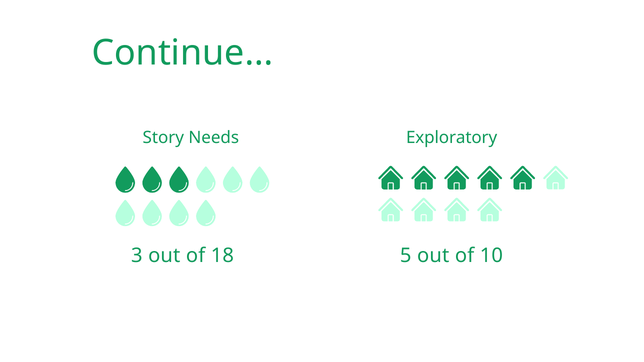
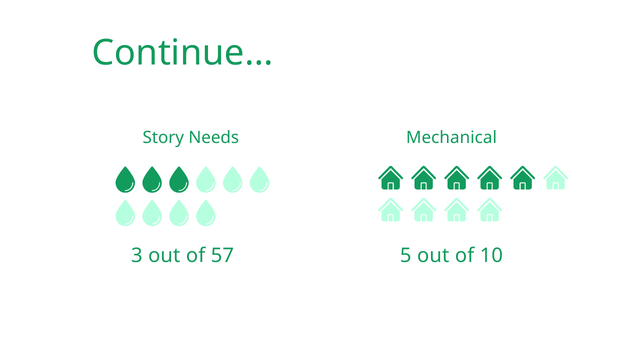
Exploratory: Exploratory -> Mechanical (452, 138)
18: 18 -> 57 (222, 256)
